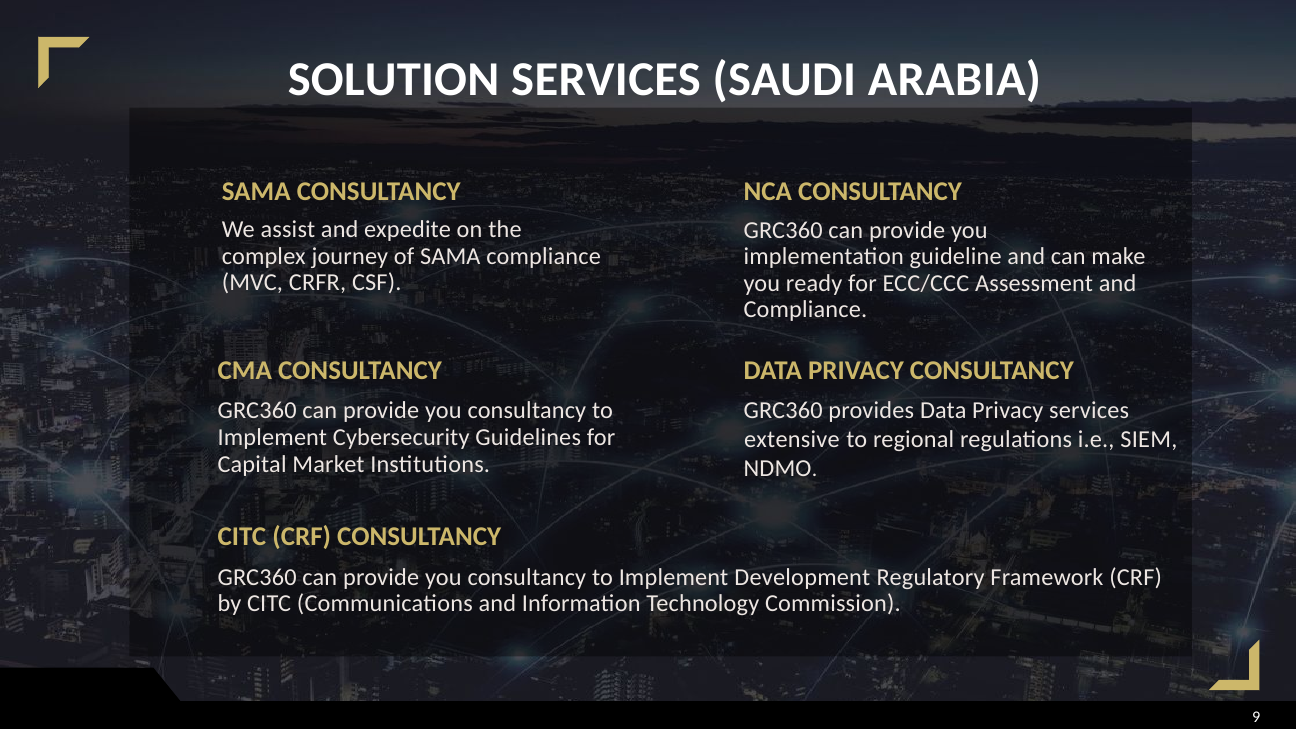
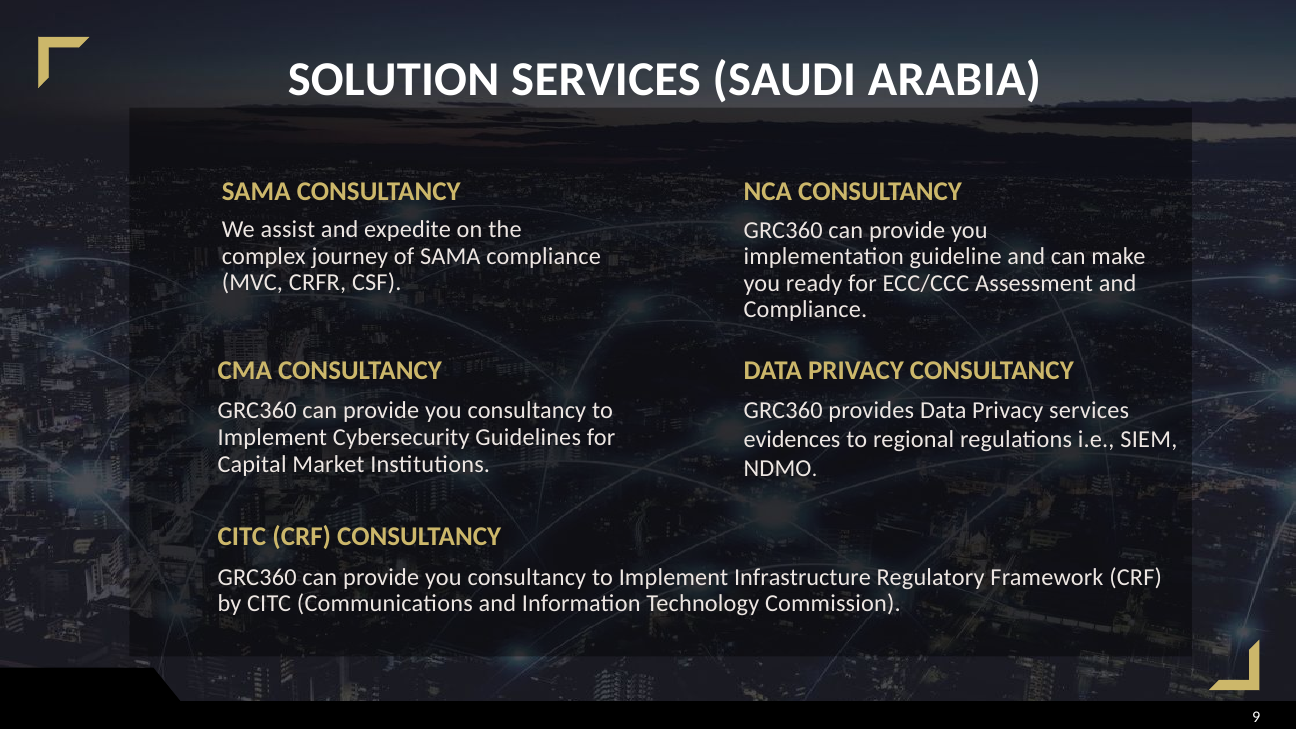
extensive: extensive -> evidences (792, 440)
Development: Development -> Infrastructure (802, 577)
